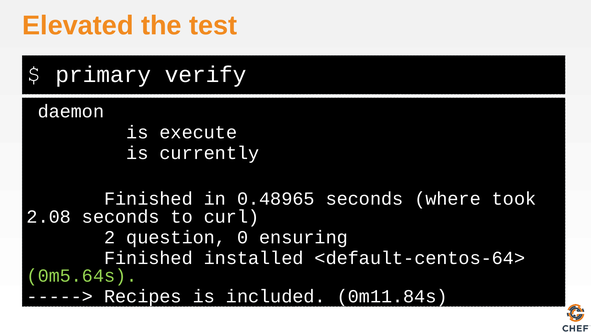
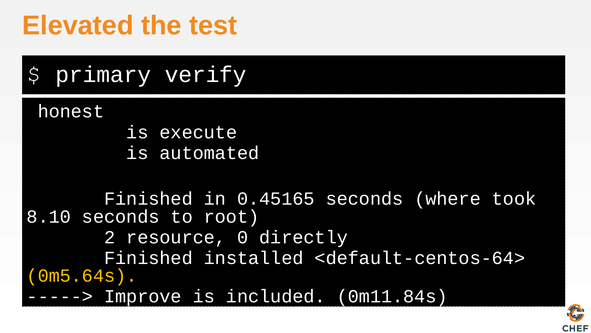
daemon: daemon -> honest (71, 111)
currently: currently -> automated (209, 153)
0.48965: 0.48965 -> 0.45165 (276, 199)
2.08: 2.08 -> 8.10 (49, 216)
curl: curl -> root (232, 216)
question: question -> resource (176, 237)
ensuring: ensuring -> directly (304, 237)
0m5.64s colour: light green -> yellow (82, 275)
Recipes: Recipes -> Improve (143, 296)
